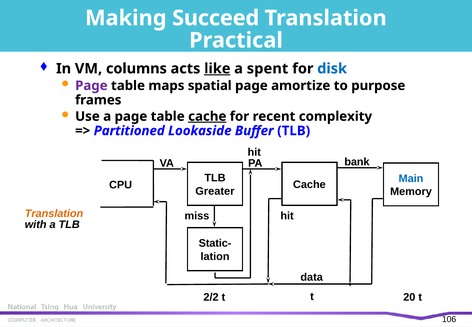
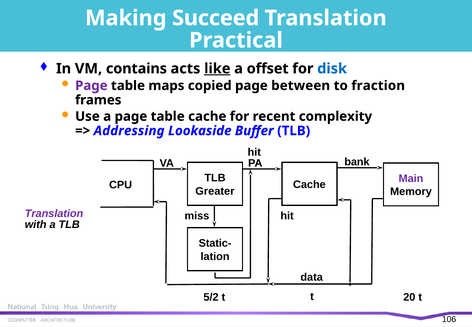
columns: columns -> contains (136, 69)
spent: spent -> offset (268, 69)
spatial: spatial -> copied (210, 86)
amortize: amortize -> between (301, 86)
purpose: purpose -> fraction (378, 86)
cache underline: present -> none (207, 116)
Partitioned: Partitioned -> Addressing (129, 131)
Main colour: blue -> purple (411, 178)
Translation colour: orange -> purple (54, 213)
2/2: 2/2 -> 5/2 (211, 297)
